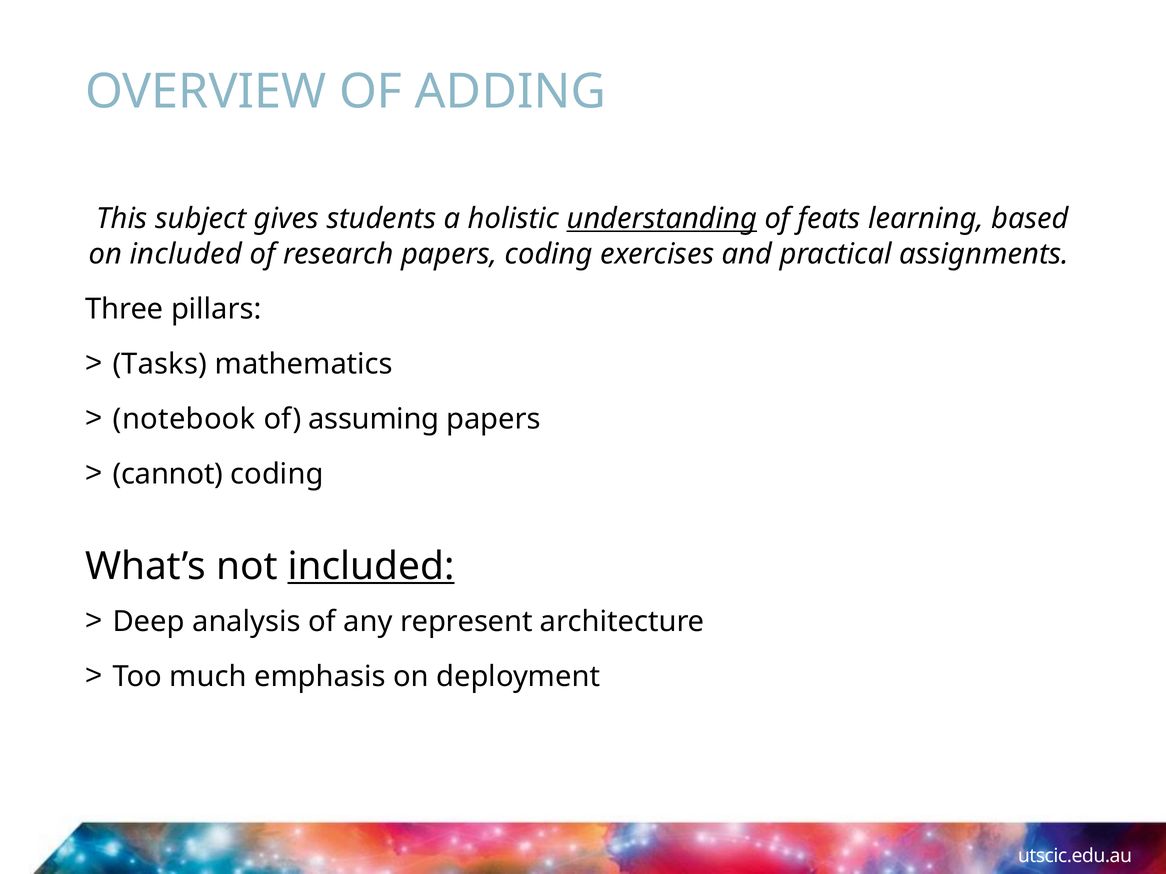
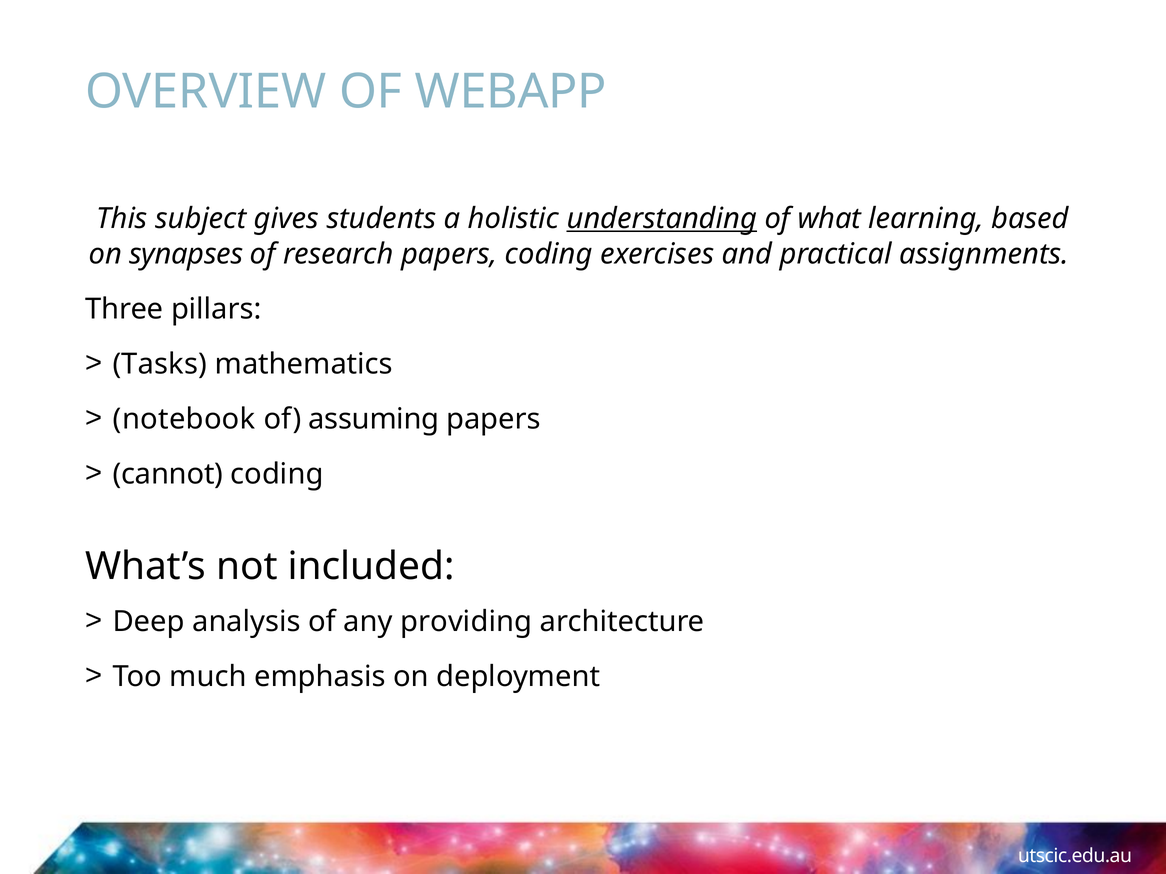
ADDING: ADDING -> WEBAPP (511, 92)
feats: feats -> what (829, 219)
on included: included -> synapses (186, 254)
included underline: present -> none (371, 567)
represent: represent -> providing (466, 622)
